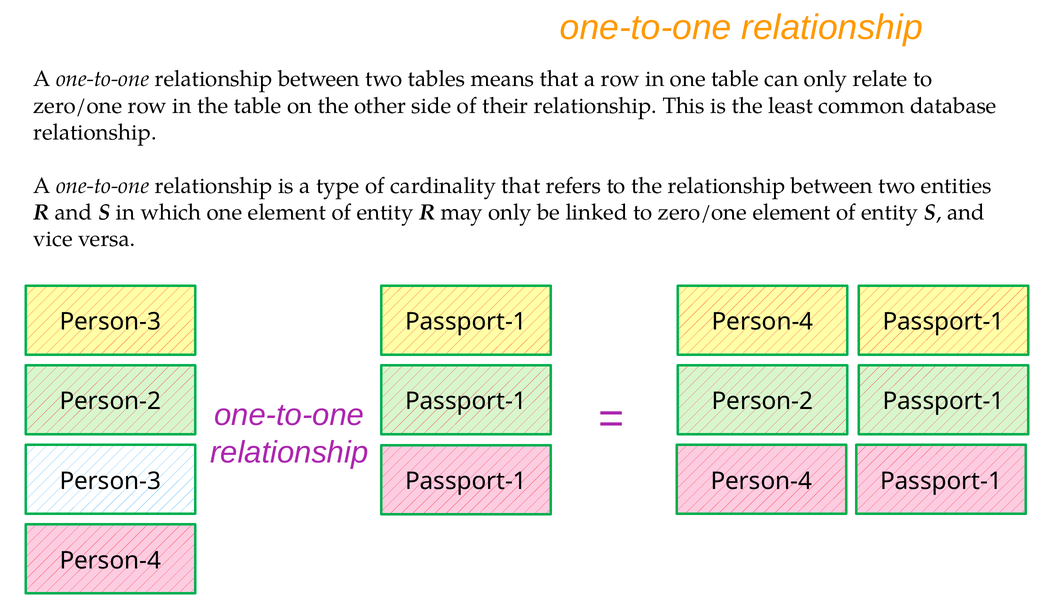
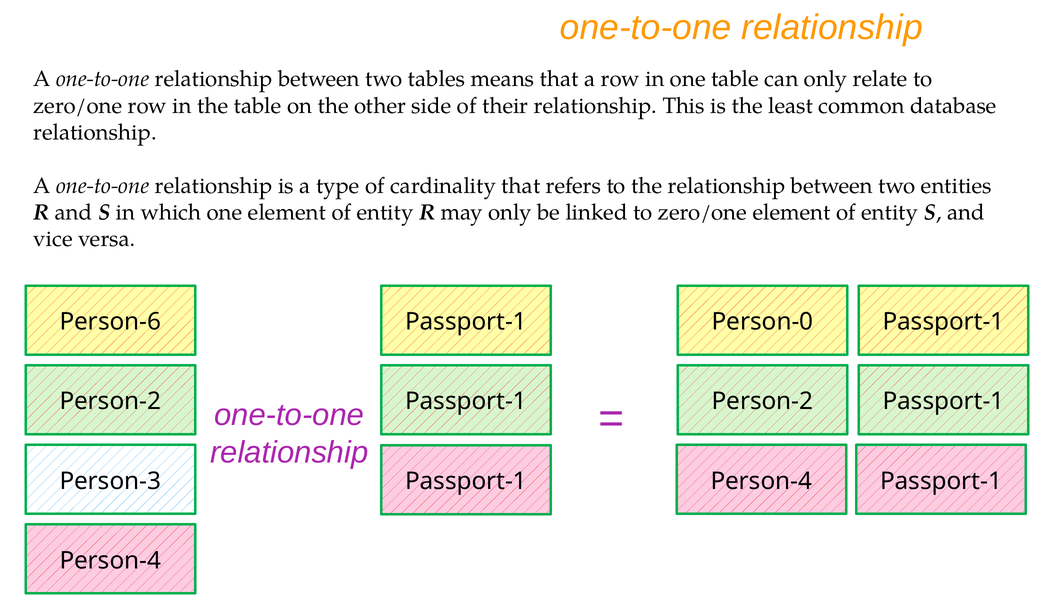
Person-3: Person-3 -> Person-6 (110, 322)
Person-4: Person-4 -> Person-0 (763, 322)
